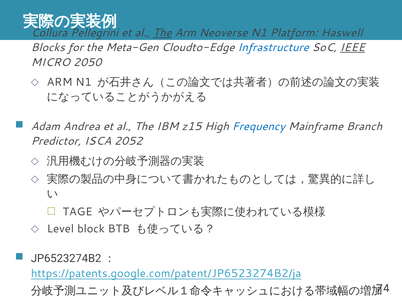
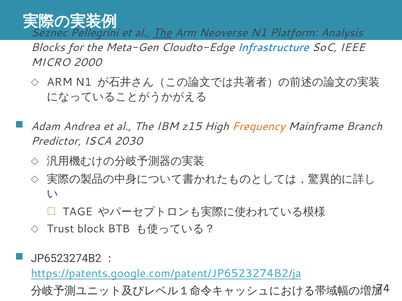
Collura: Collura -> Seznec (49, 33)
Haswell: Haswell -> Analysis (342, 33)
IEEE underline: present -> none (352, 48)
2050: 2050 -> 2000 (87, 62)
Frequency colour: blue -> orange (259, 127)
2052: 2052 -> 2030 (128, 142)
Level: Level -> Trust (60, 229)
